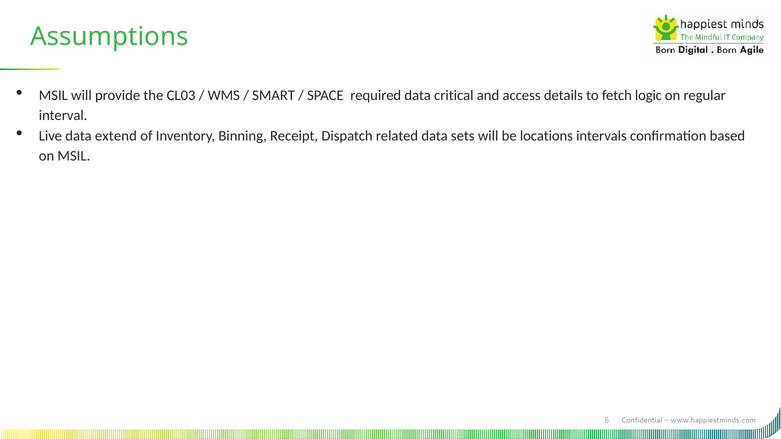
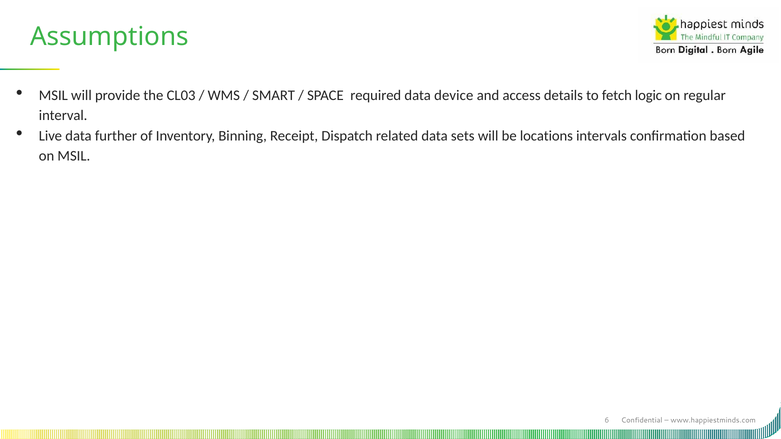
critical: critical -> device (454, 95)
extend: extend -> further (116, 136)
